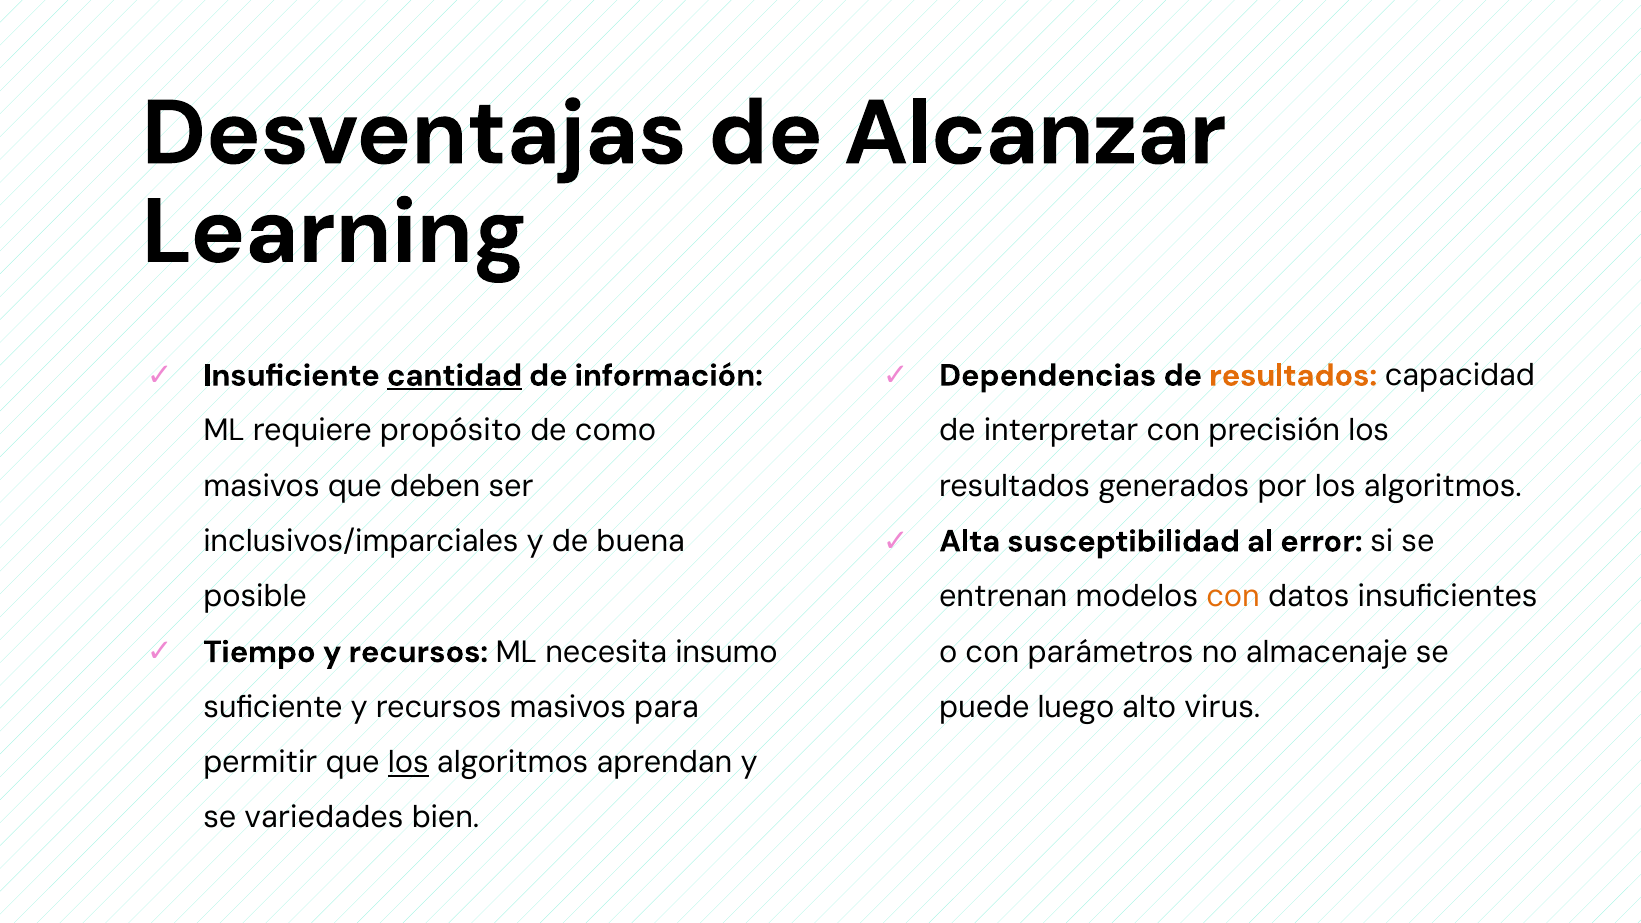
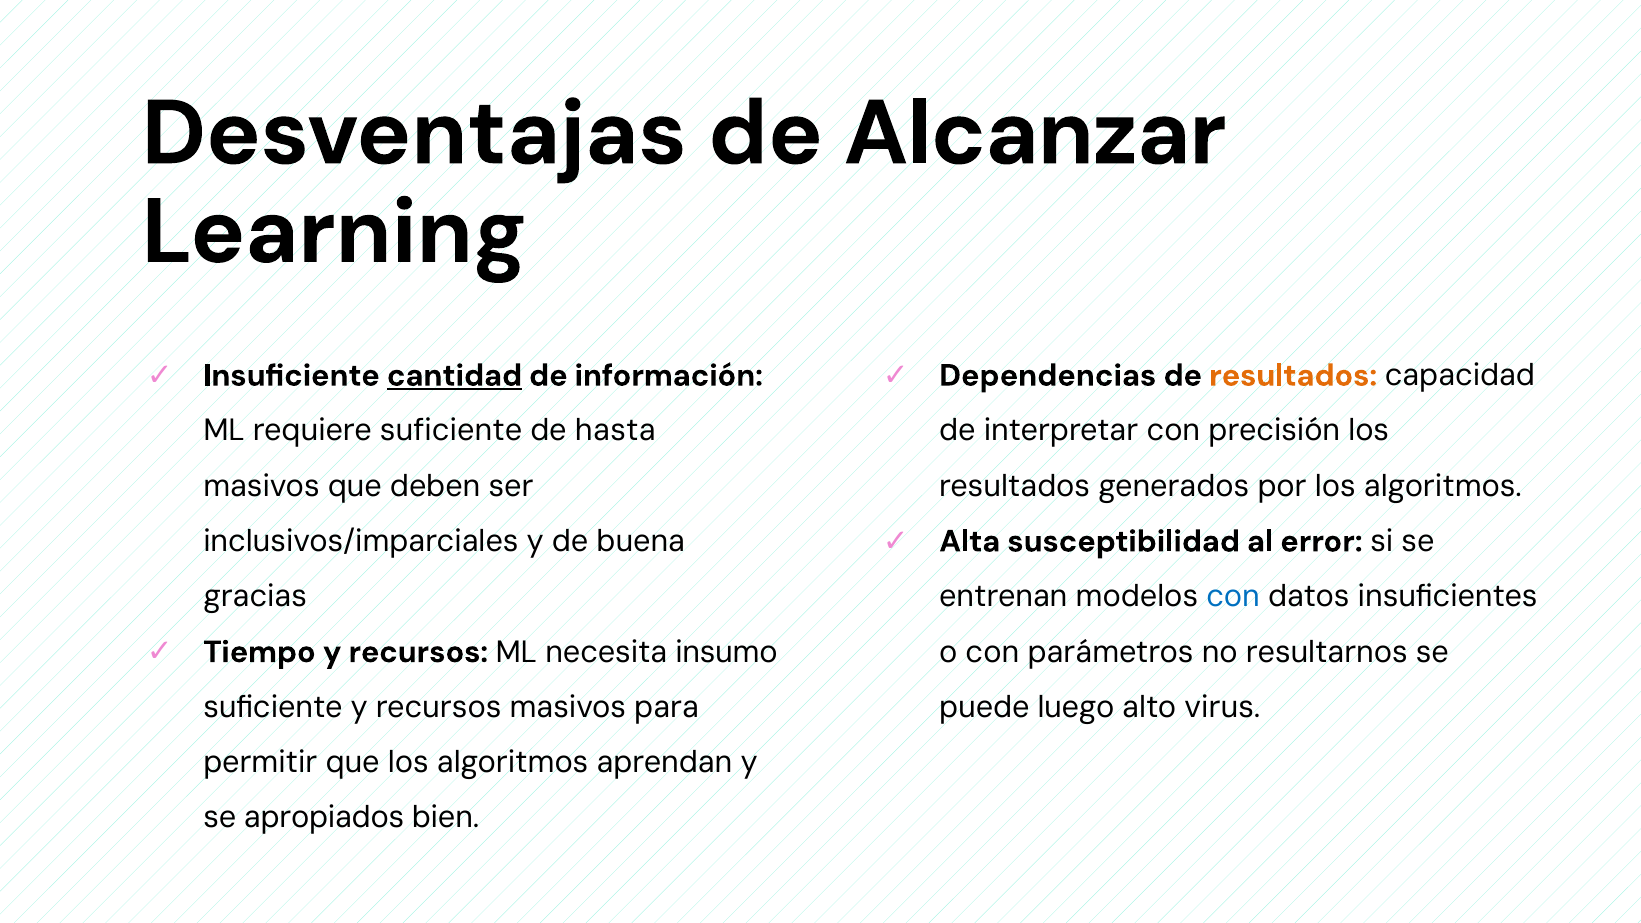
requiere propósito: propósito -> suficiente (451, 431)
como: como -> hasta (615, 431)
posible: posible -> gracias (255, 597)
con colour: orange -> blue (1233, 597)
almacenaje: almacenaje -> resultarnos (1327, 652)
los underline: present -> none (408, 763)
variedades: variedades -> apropiados (324, 818)
